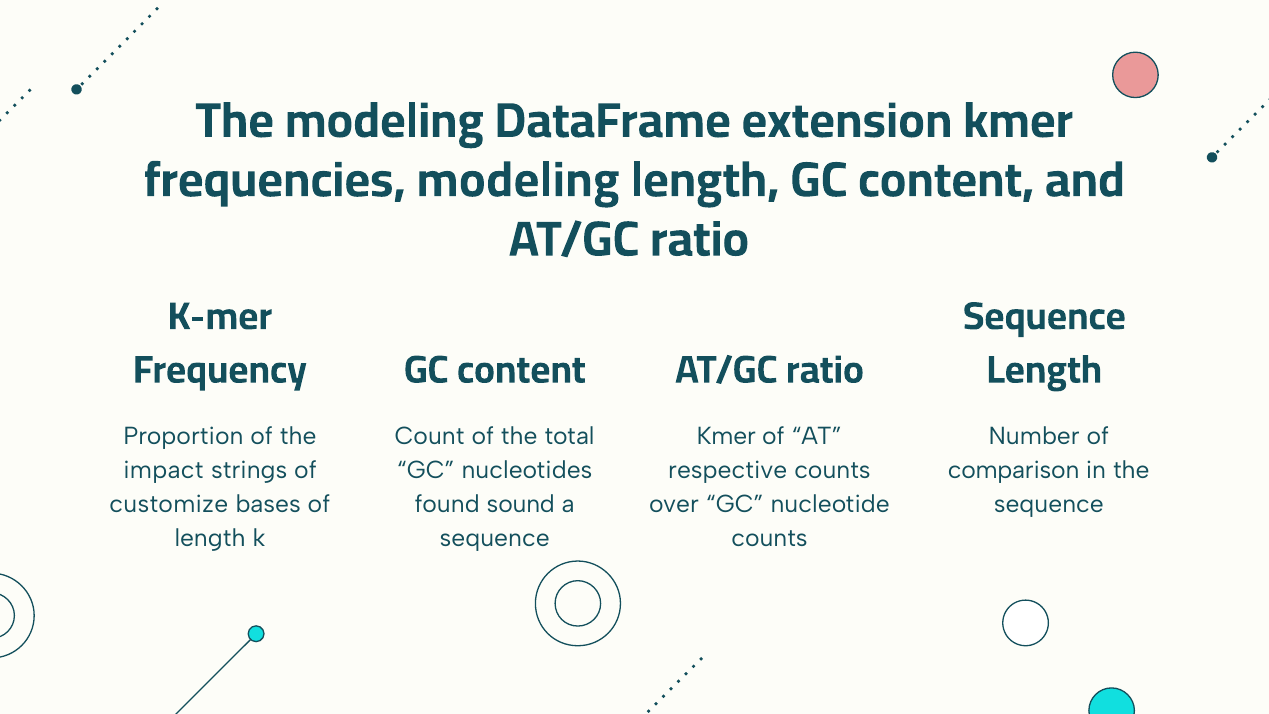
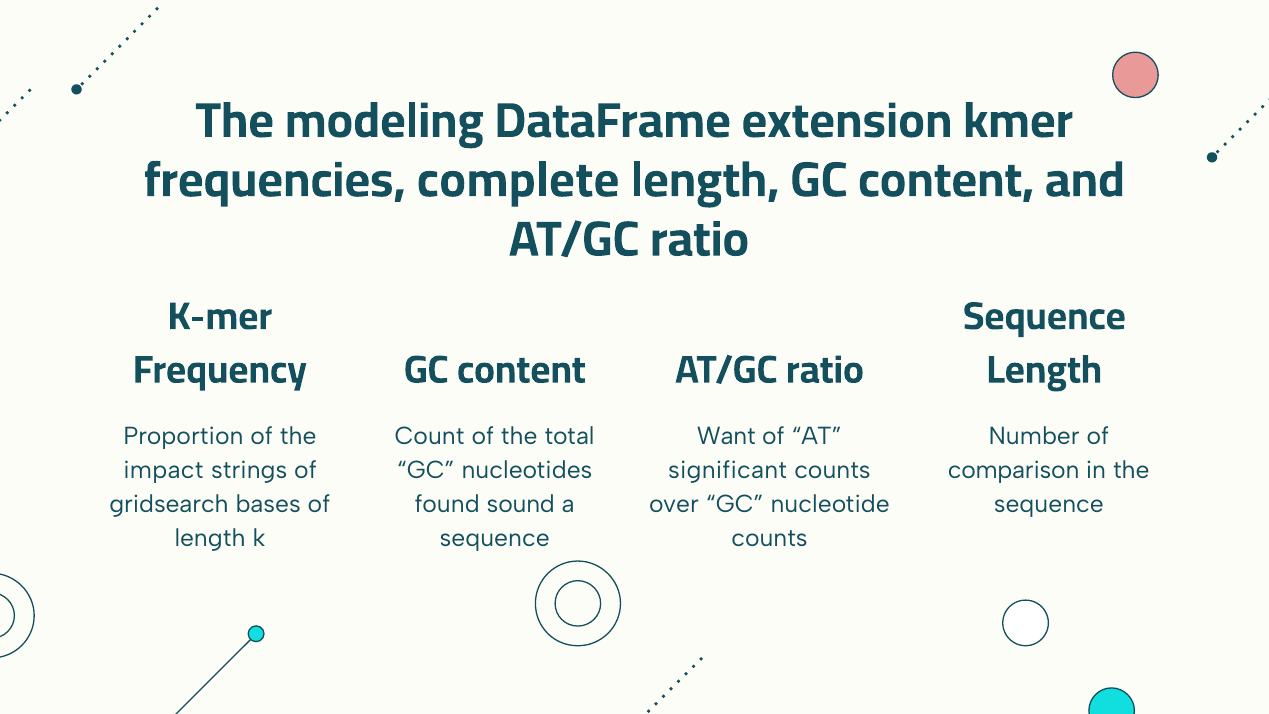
frequencies modeling: modeling -> complete (518, 180)
Kmer: Kmer -> Want (726, 437)
respective: respective -> significant (728, 471)
customize: customize -> gridsearch (169, 505)
